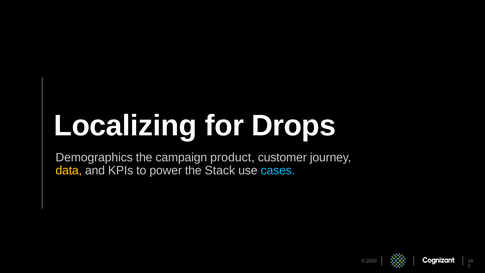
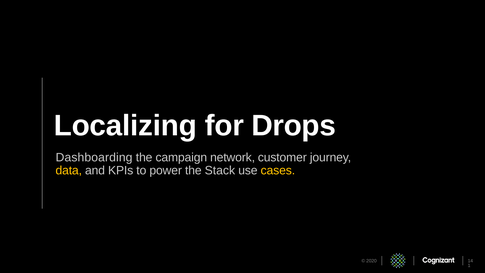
Demographics: Demographics -> Dashboarding (94, 157)
product: product -> network (233, 157)
cases colour: light blue -> yellow (278, 170)
